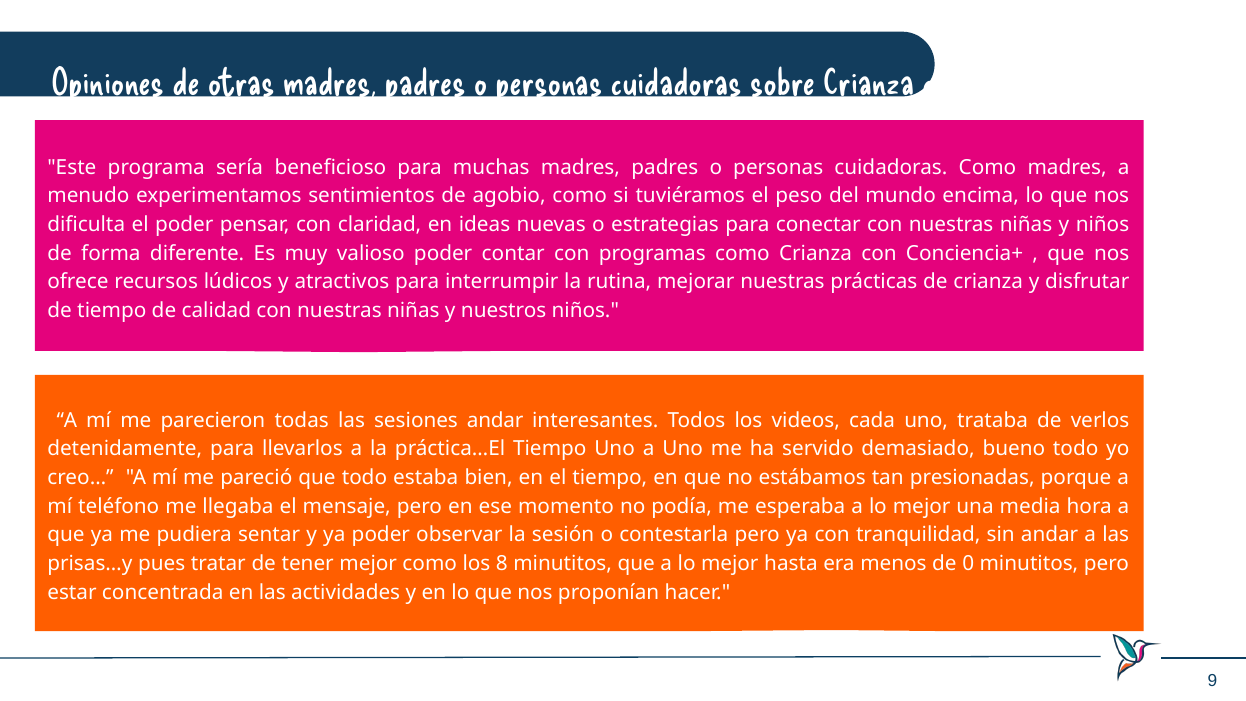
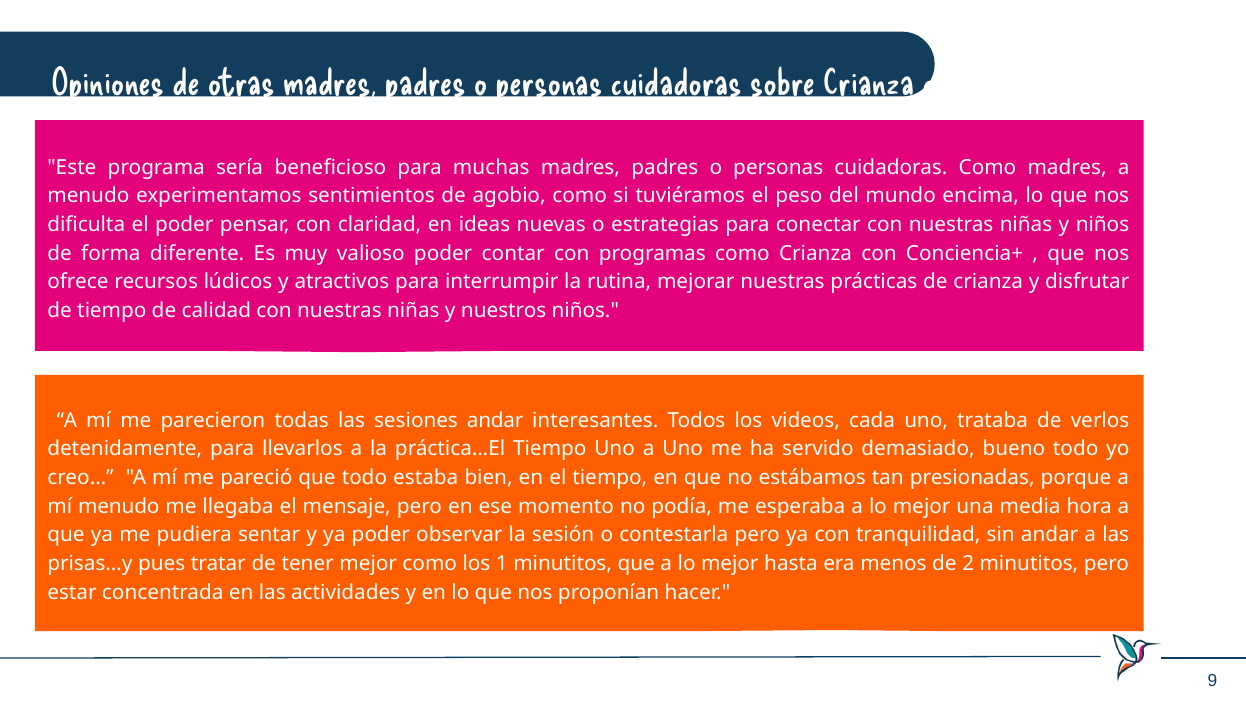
mí teléfono: teléfono -> menudo (119, 506)
8: 8 -> 1 (502, 564)
0: 0 -> 2 (968, 564)
